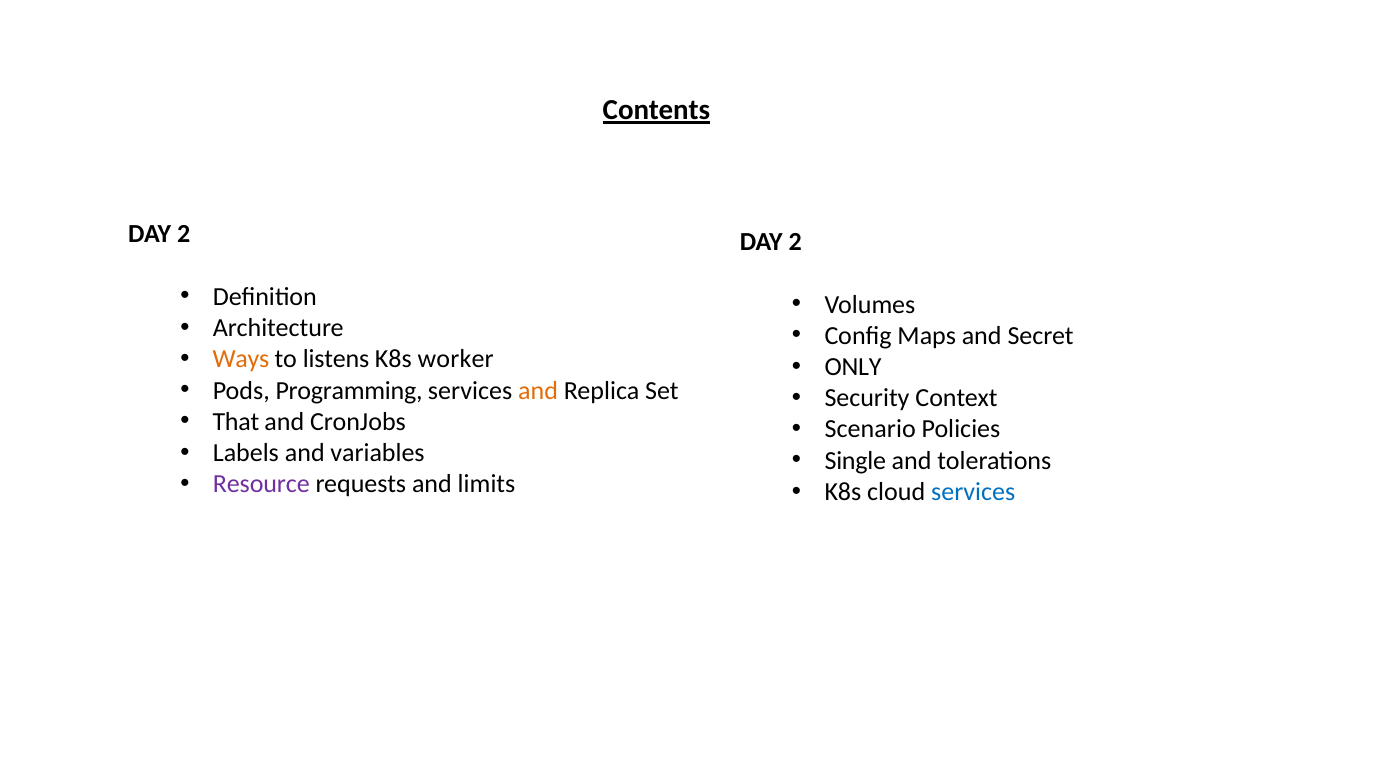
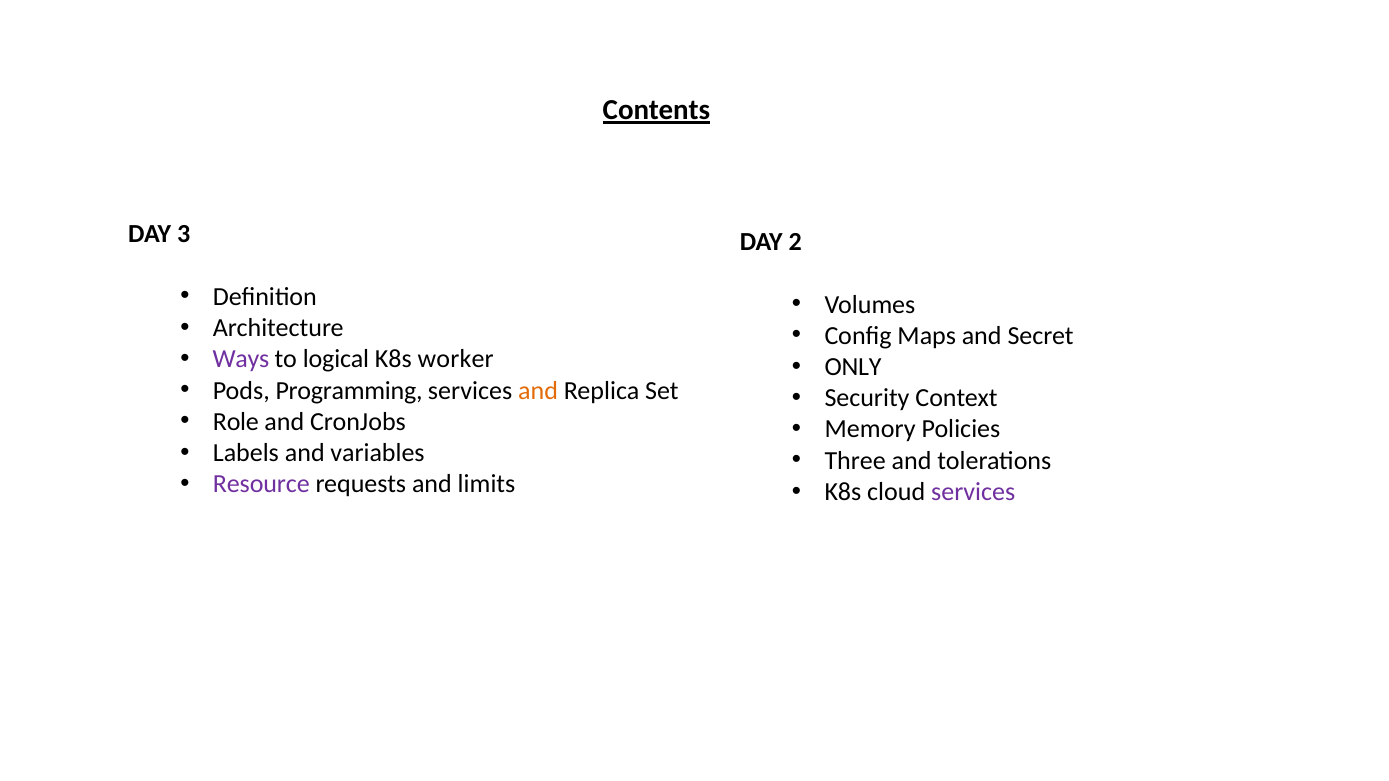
2: 2 -> 3 (184, 234)
Ways colour: orange -> purple (241, 359)
listens: listens -> logical (336, 359)
That: That -> Role (236, 422)
Scenario: Scenario -> Memory (870, 430)
Single: Single -> Three (855, 461)
services colour: blue -> purple (973, 492)
